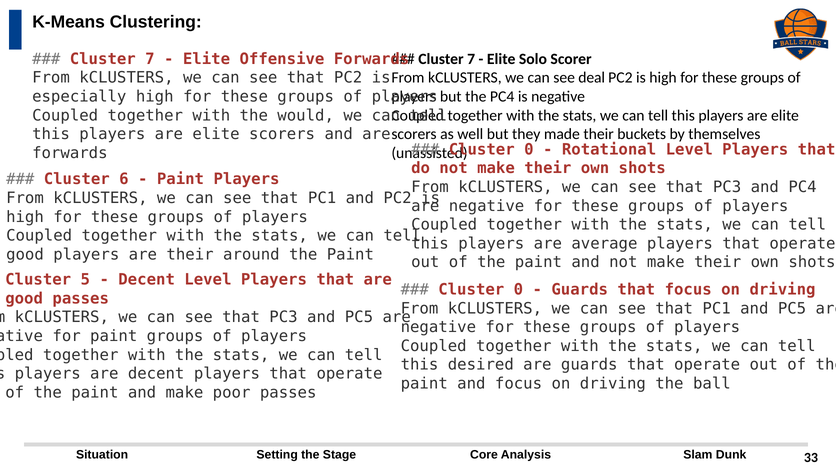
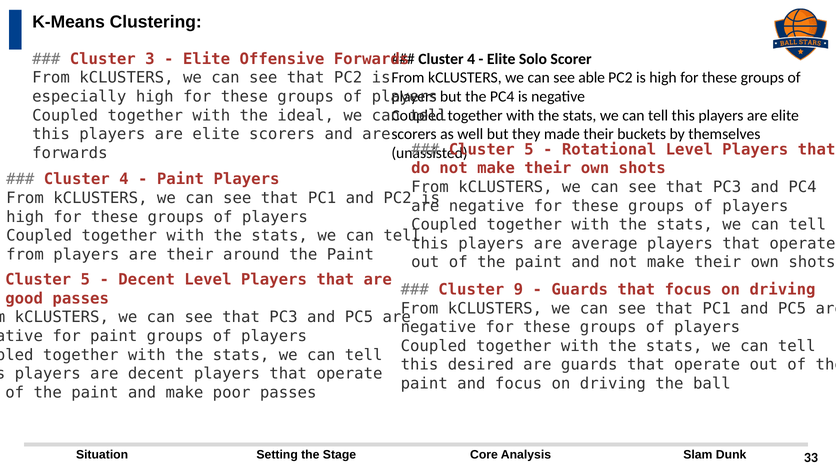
7: 7 -> 3 (150, 59)
7: 7 -> 4 (471, 59)
deal: deal -> able (592, 78)
would: would -> ideal (306, 115)
0: 0 -> 5 (529, 150)
6: 6 -> 4 (124, 179)
good: good -> from (25, 255)
0: 0 -> 9 (518, 290)
